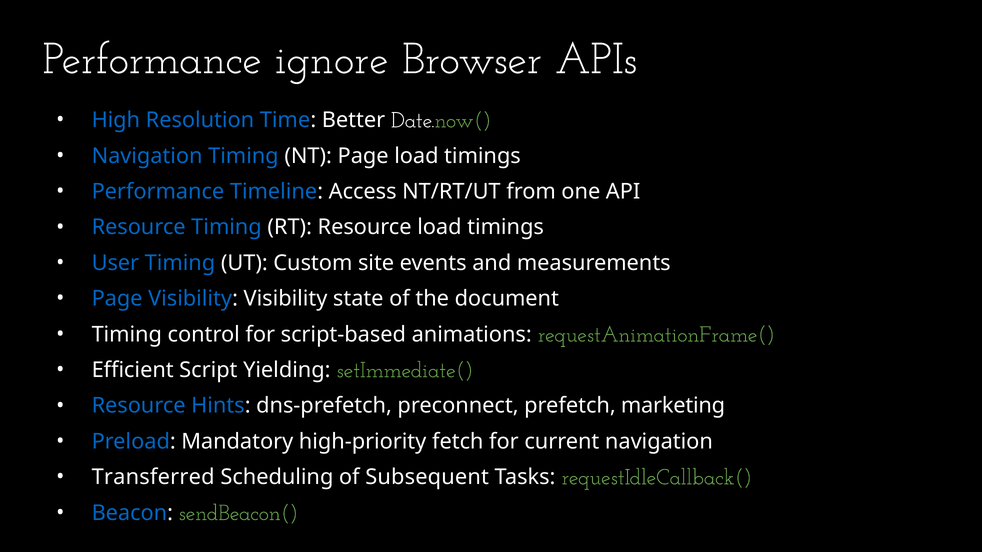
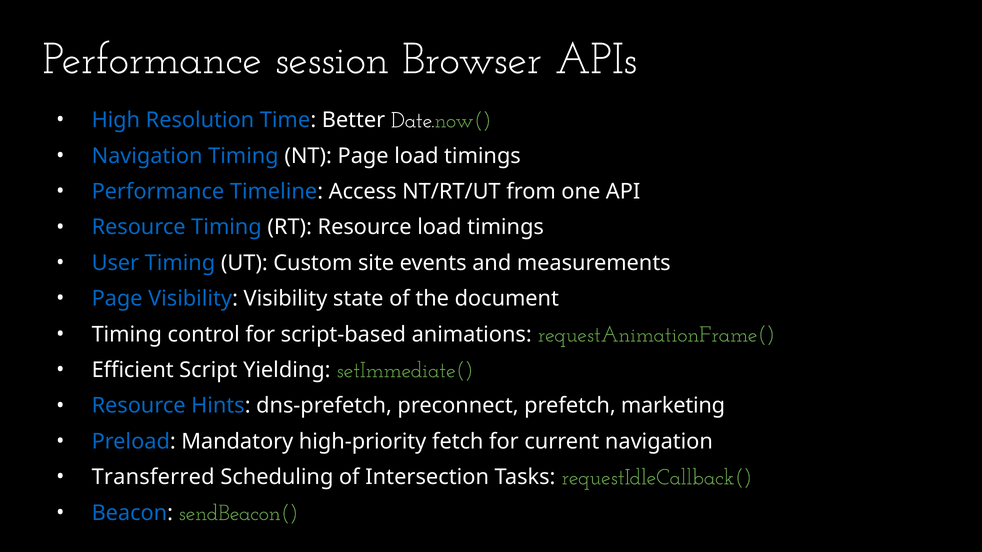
ignore: ignore -> session (332, 59)
Subsequent: Subsequent -> Intersection (427, 477)
